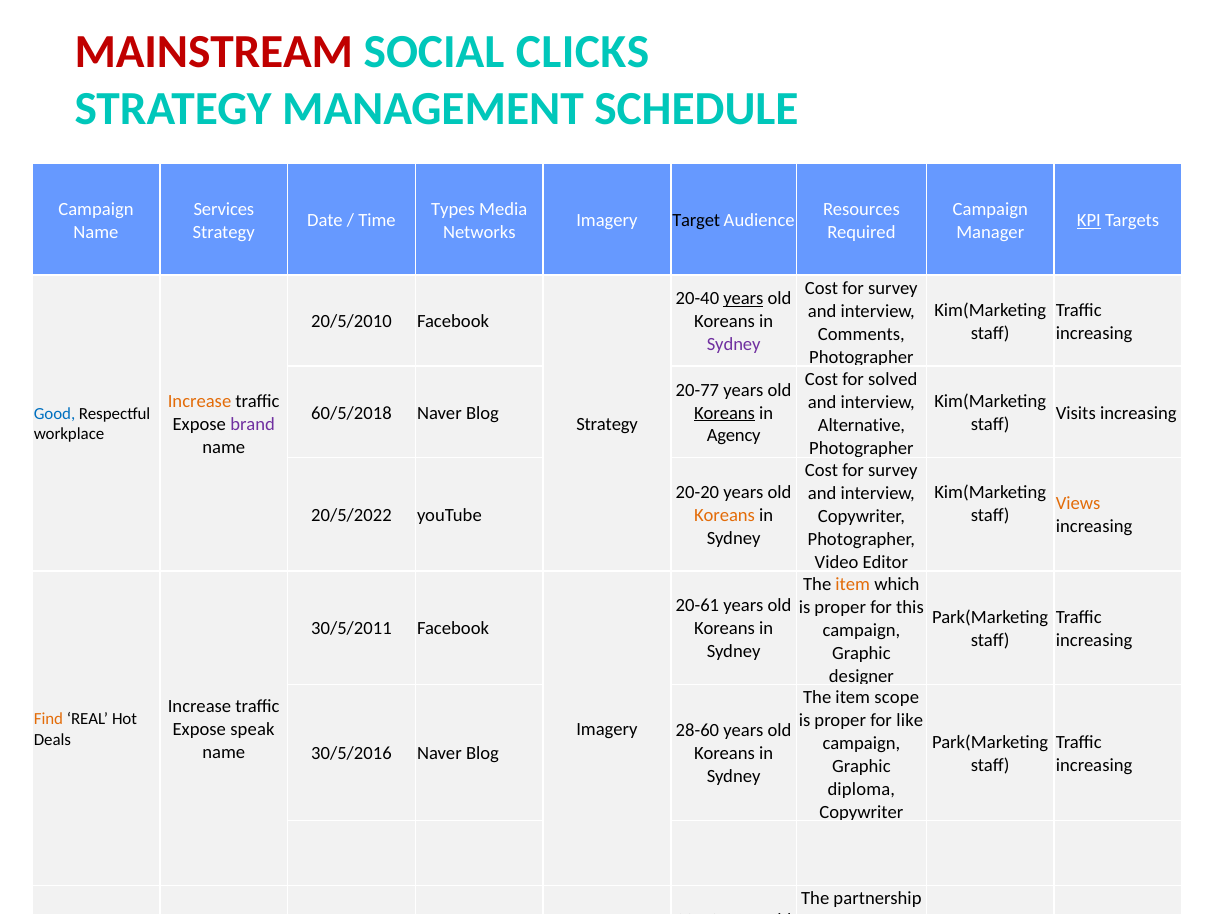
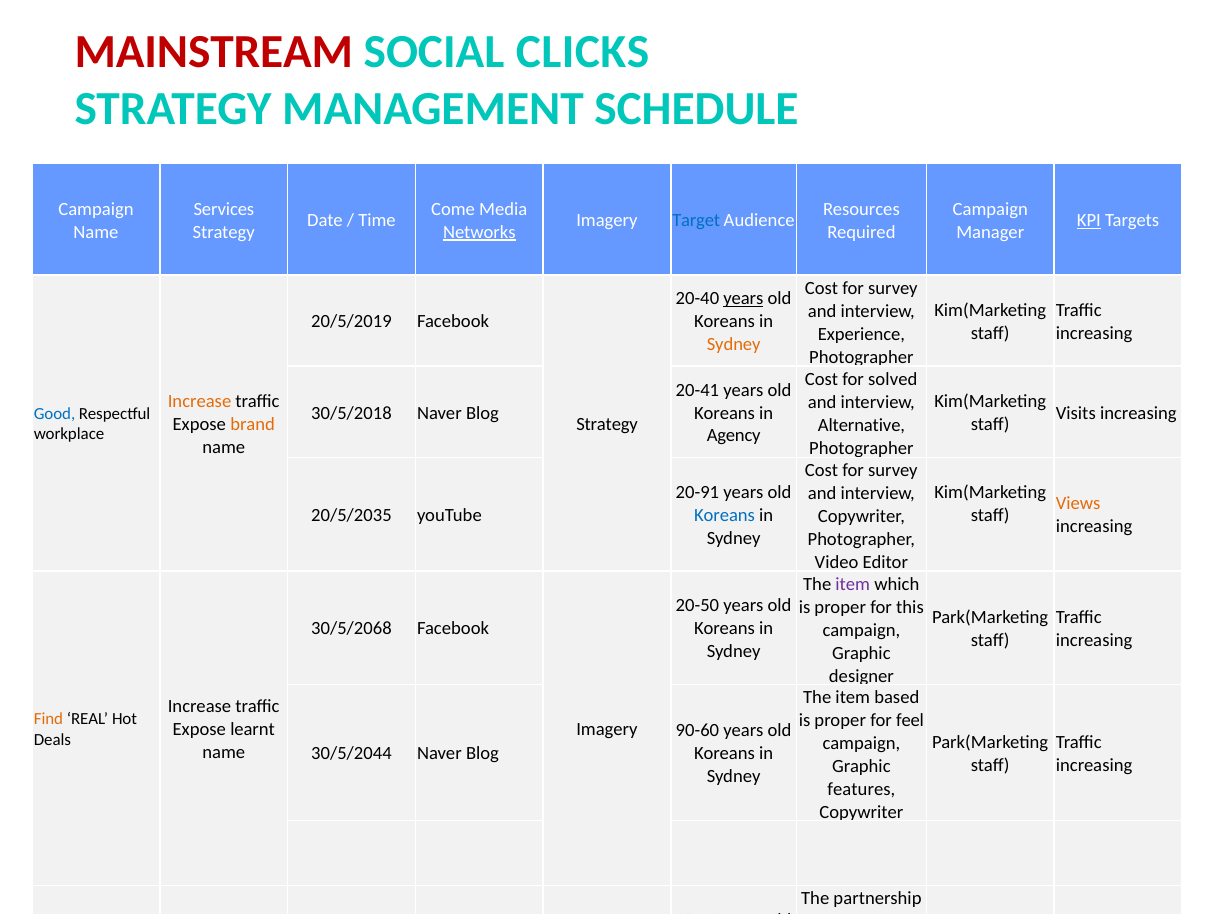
Types: Types -> Come (453, 209)
Target colour: black -> blue (696, 221)
Networks underline: none -> present (479, 232)
20/5/2010: 20/5/2010 -> 20/5/2019 (351, 322)
Comments: Comments -> Experience (861, 334)
Sydney colour: purple -> orange (734, 345)
20-77: 20-77 -> 20-41 (697, 390)
60/5/2018: 60/5/2018 -> 30/5/2018 (351, 413)
Koreans underline: present -> none (725, 413)
brand colour: purple -> orange (253, 424)
20-20: 20-20 -> 20-91 (697, 492)
20/5/2022: 20/5/2022 -> 20/5/2035 (351, 515)
Koreans colour: orange -> blue (725, 515)
item colour: orange -> purple (853, 584)
20-61: 20-61 -> 20-50 (697, 606)
30/5/2011: 30/5/2011 -> 30/5/2068 (351, 629)
scope: scope -> based (897, 698)
like: like -> feel (910, 721)
speak: speak -> learnt (253, 729)
28-60: 28-60 -> 90-60 (697, 731)
30/5/2016: 30/5/2016 -> 30/5/2044 (351, 754)
diploma: diploma -> features (861, 790)
